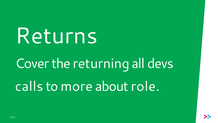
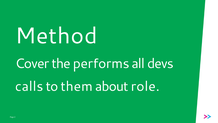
Returns: Returns -> Method (56, 36)
returning: returning -> performs (101, 63)
more: more -> them (77, 86)
